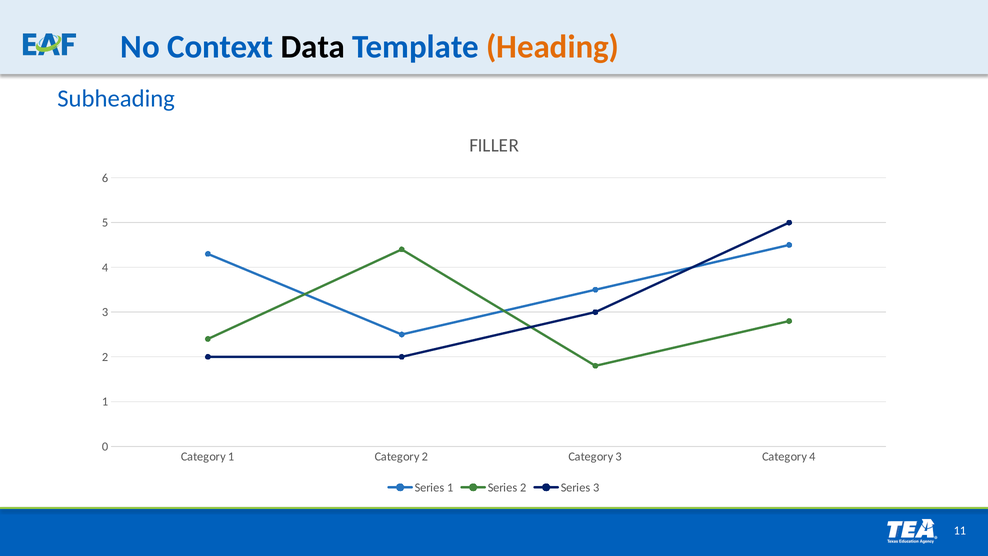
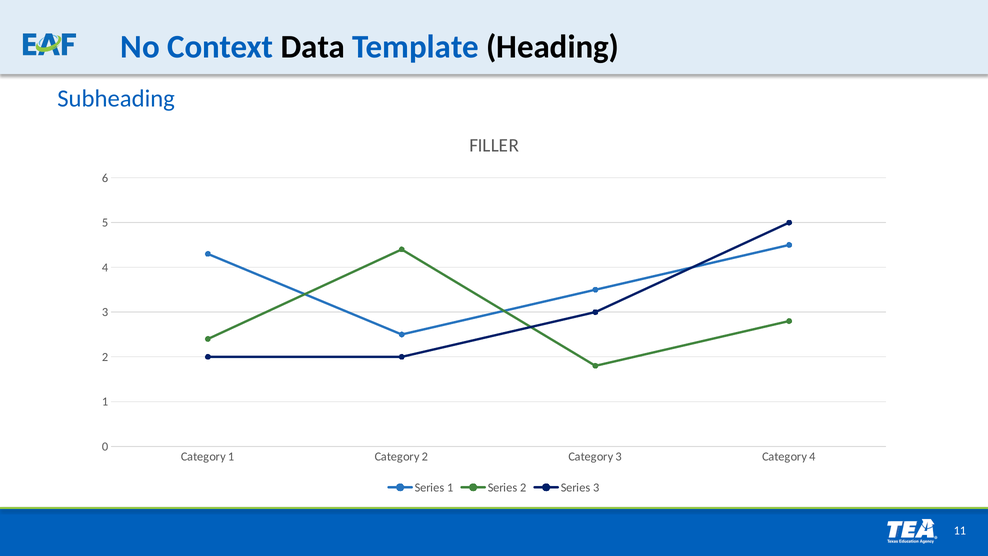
Heading colour: orange -> black (553, 47)
